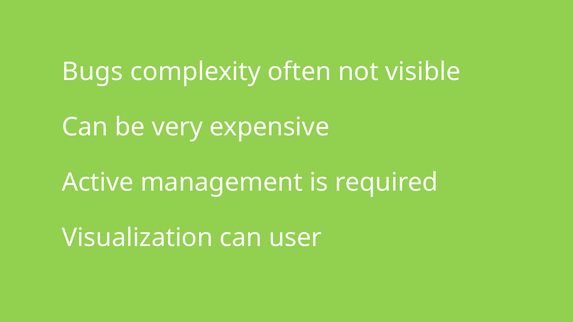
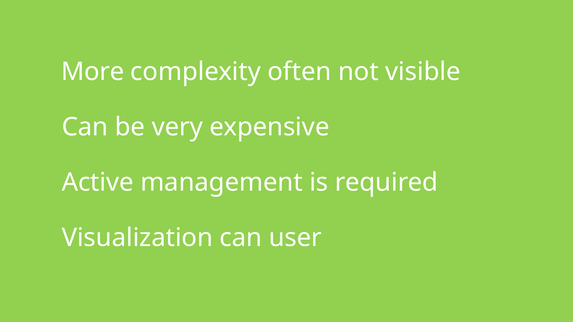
Bugs: Bugs -> More (93, 72)
